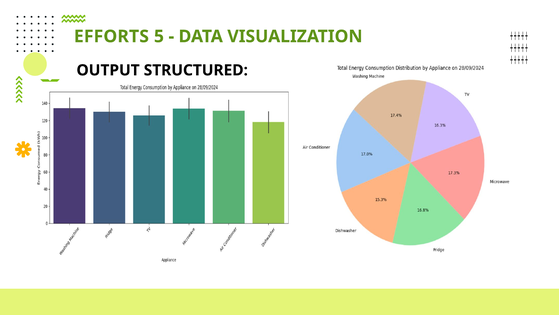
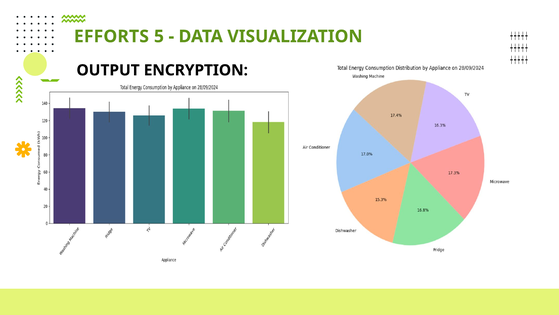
STRUCTURED: STRUCTURED -> ENCRYPTION (196, 70)
